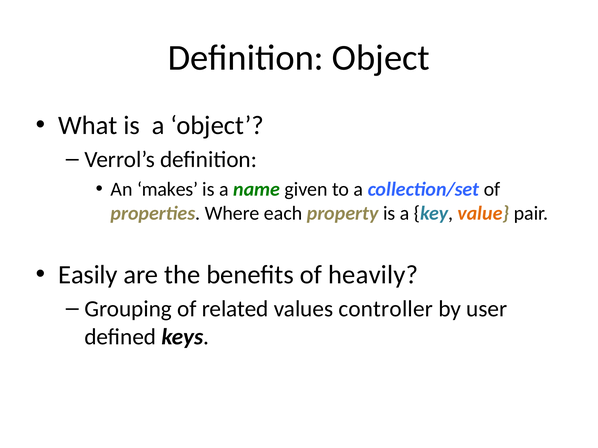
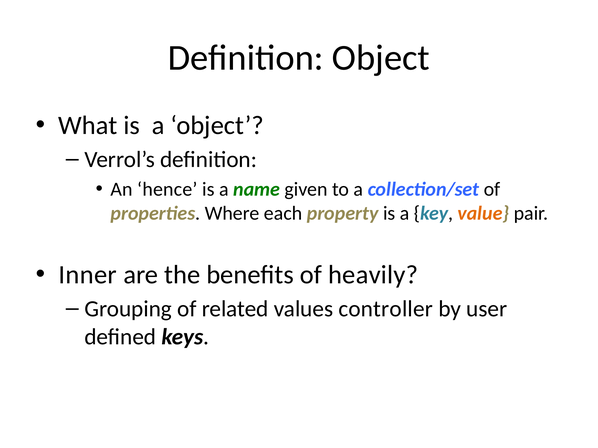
makes: makes -> hence (167, 189)
Easily: Easily -> Inner (88, 275)
